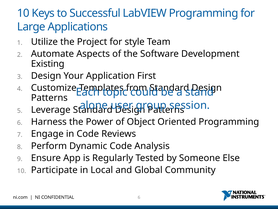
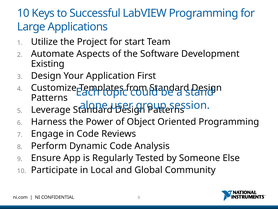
style: style -> start (135, 42)
